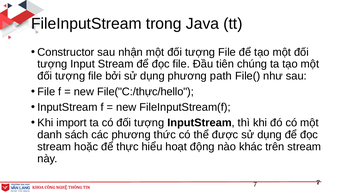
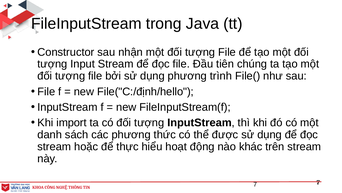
path: path -> trình (221, 76)
File("C:/thực/hello: File("C:/thực/hello -> File("C:/định/hello (145, 91)
